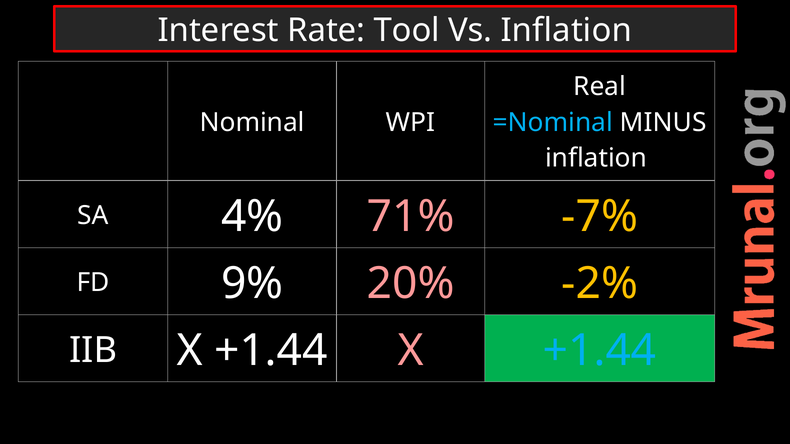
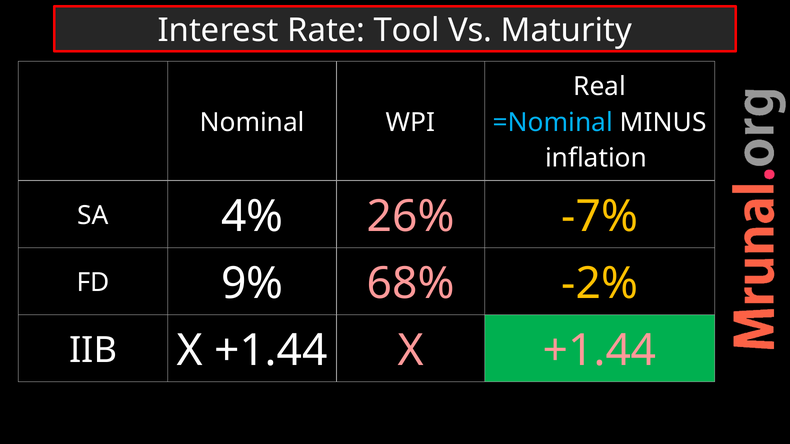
Vs Inflation: Inflation -> Maturity (566, 30)
71%: 71% -> 26% (411, 217)
20%: 20% -> 68% (411, 284)
+1.44 colour: light blue -> pink (600, 351)
